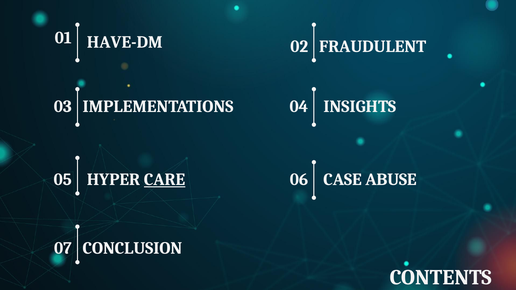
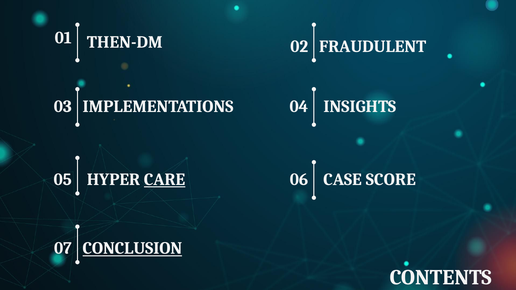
HAVE-DM: HAVE-DM -> THEN-DM (125, 42)
ABUSE: ABUSE -> SCORE (391, 180)
CONCLUSION underline: none -> present (132, 249)
